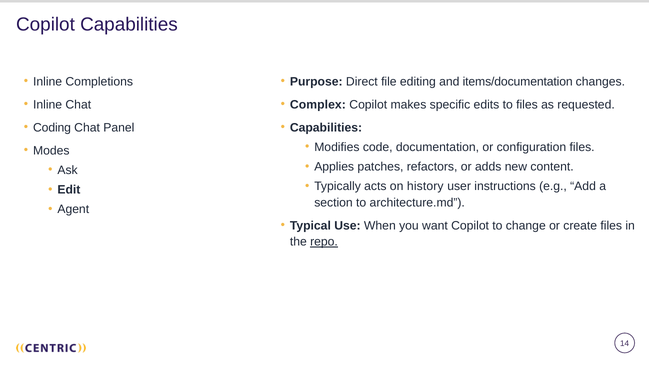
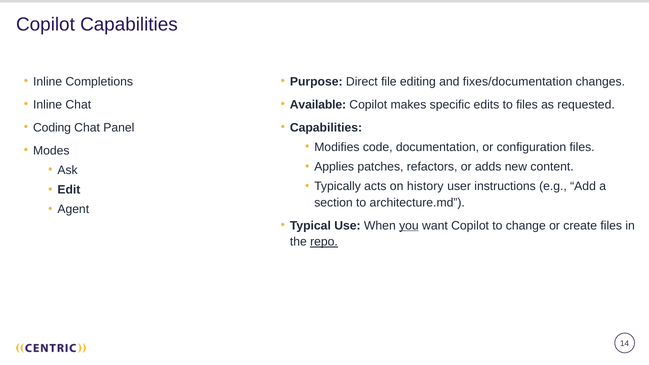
items/documentation: items/documentation -> fixes/documentation (518, 82)
Complex: Complex -> Available (318, 105)
you underline: none -> present (409, 226)
